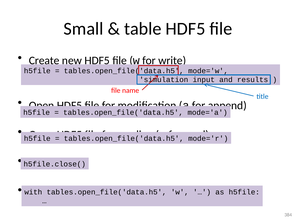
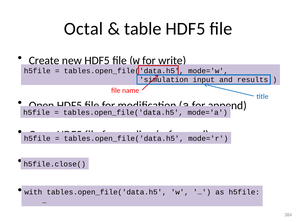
Small: Small -> Octal (83, 29)
